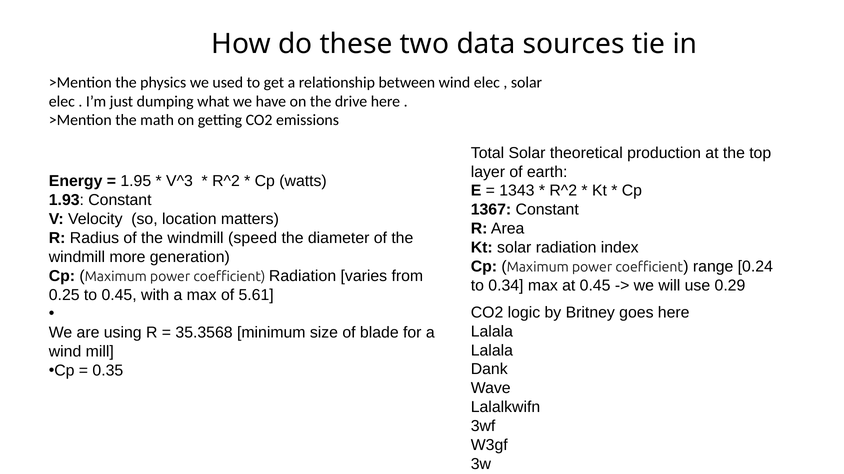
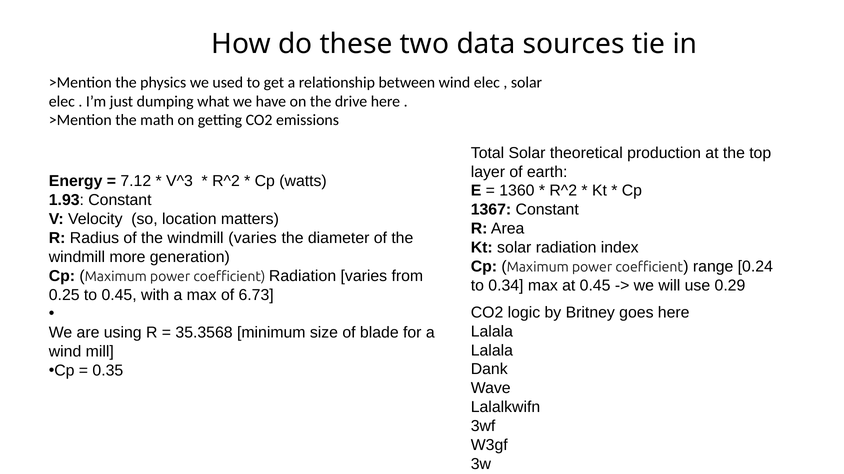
1.95: 1.95 -> 7.12 (136, 181)
1343: 1343 -> 1360 (517, 191)
windmill speed: speed -> varies (253, 238)
5.61: 5.61 -> 6.73 (256, 295)
